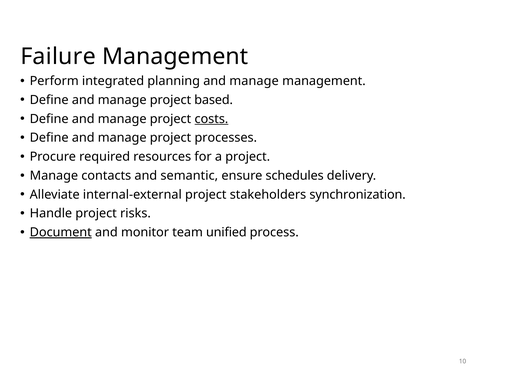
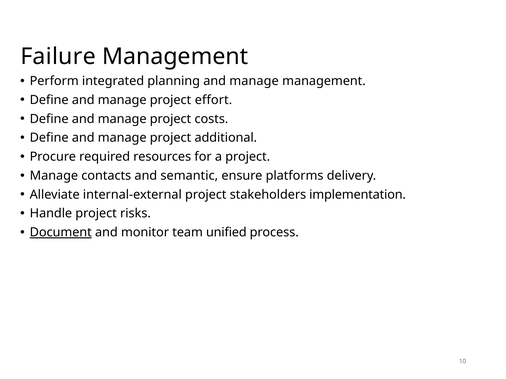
based: based -> effort (213, 100)
costs underline: present -> none (211, 119)
processes: processes -> additional (226, 138)
schedules: schedules -> platforms (295, 176)
synchronization: synchronization -> implementation (358, 195)
